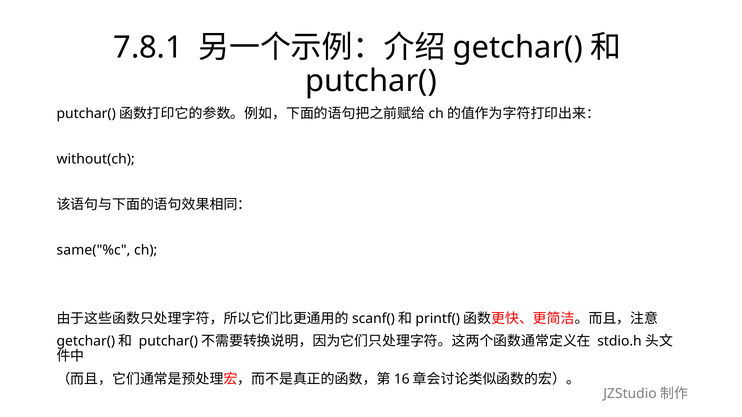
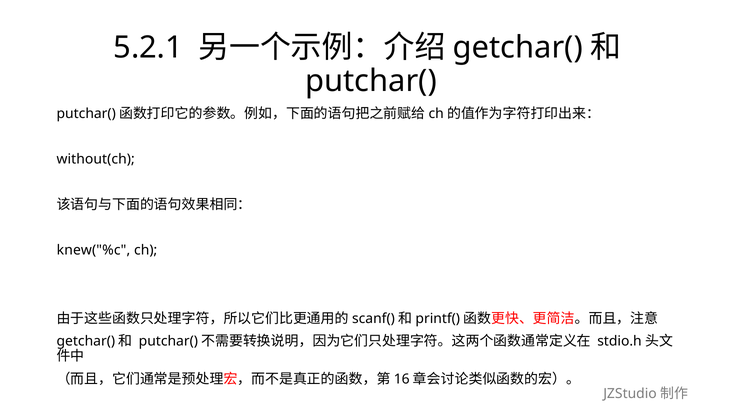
7.8.1: 7.8.1 -> 5.2.1 (148, 48)
same("%c: same("%c -> knew("%c (93, 250)
